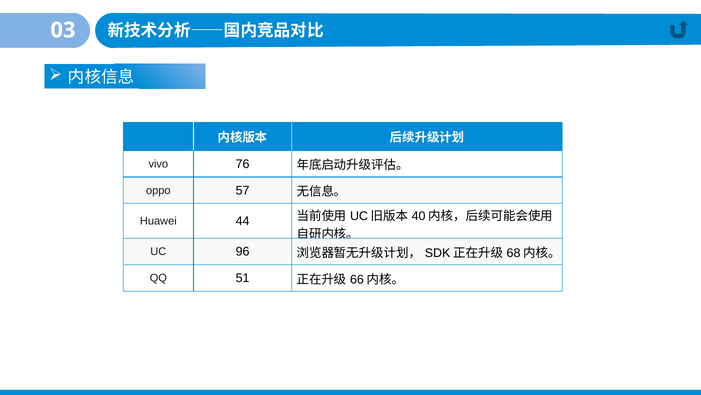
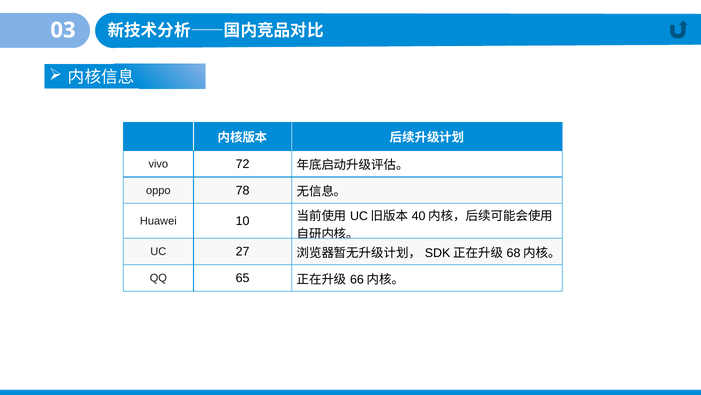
76: 76 -> 72 (243, 164)
57: 57 -> 78 (243, 190)
44: 44 -> 10 (243, 221)
96: 96 -> 27 (243, 251)
51: 51 -> 65 (243, 278)
